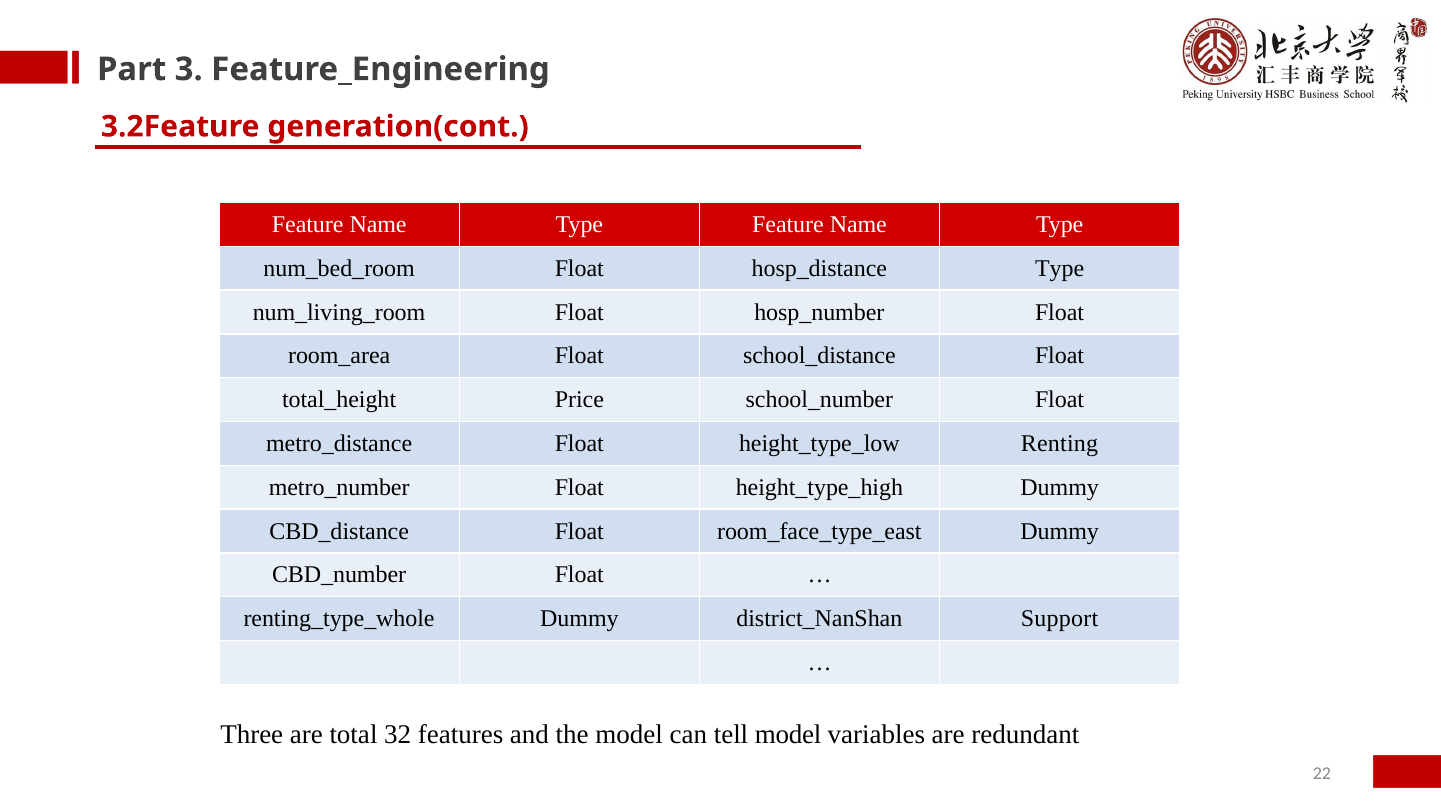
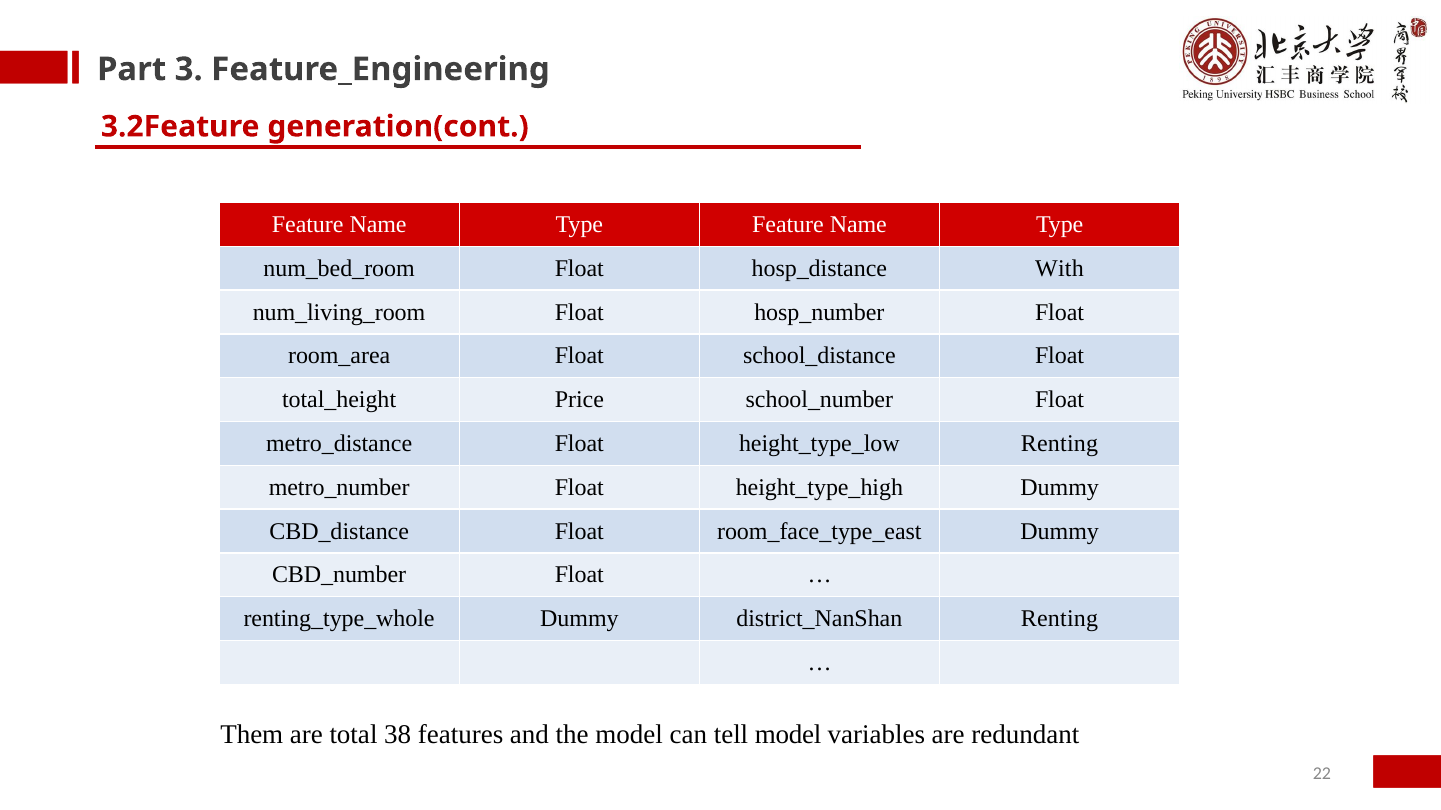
Type: Type -> With (1059, 269)
Support: Support -> Renting (1060, 619)
Three: Three -> Them (252, 736)
32: 32 -> 38 (398, 736)
